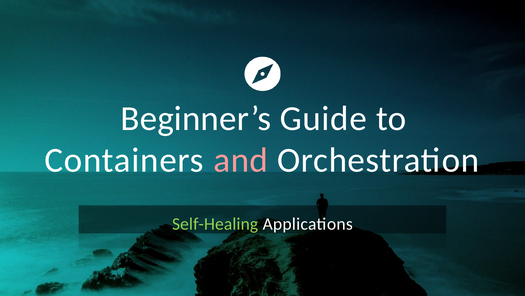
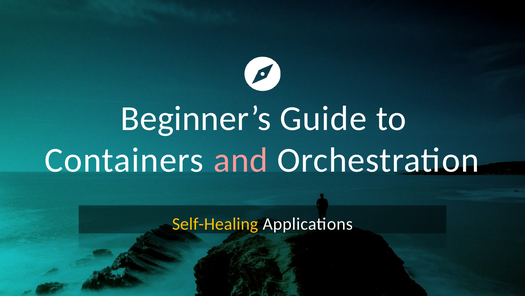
Self-Healing colour: light green -> yellow (215, 224)
